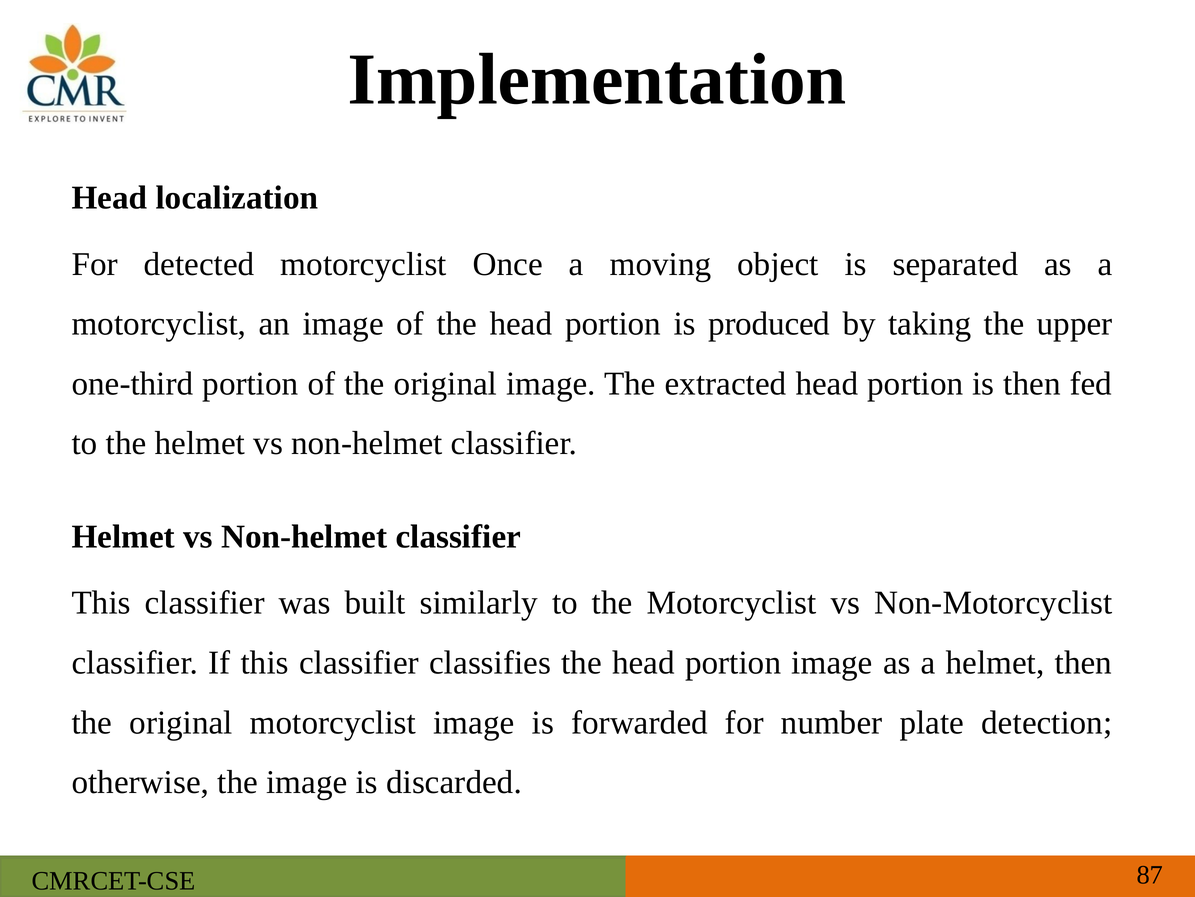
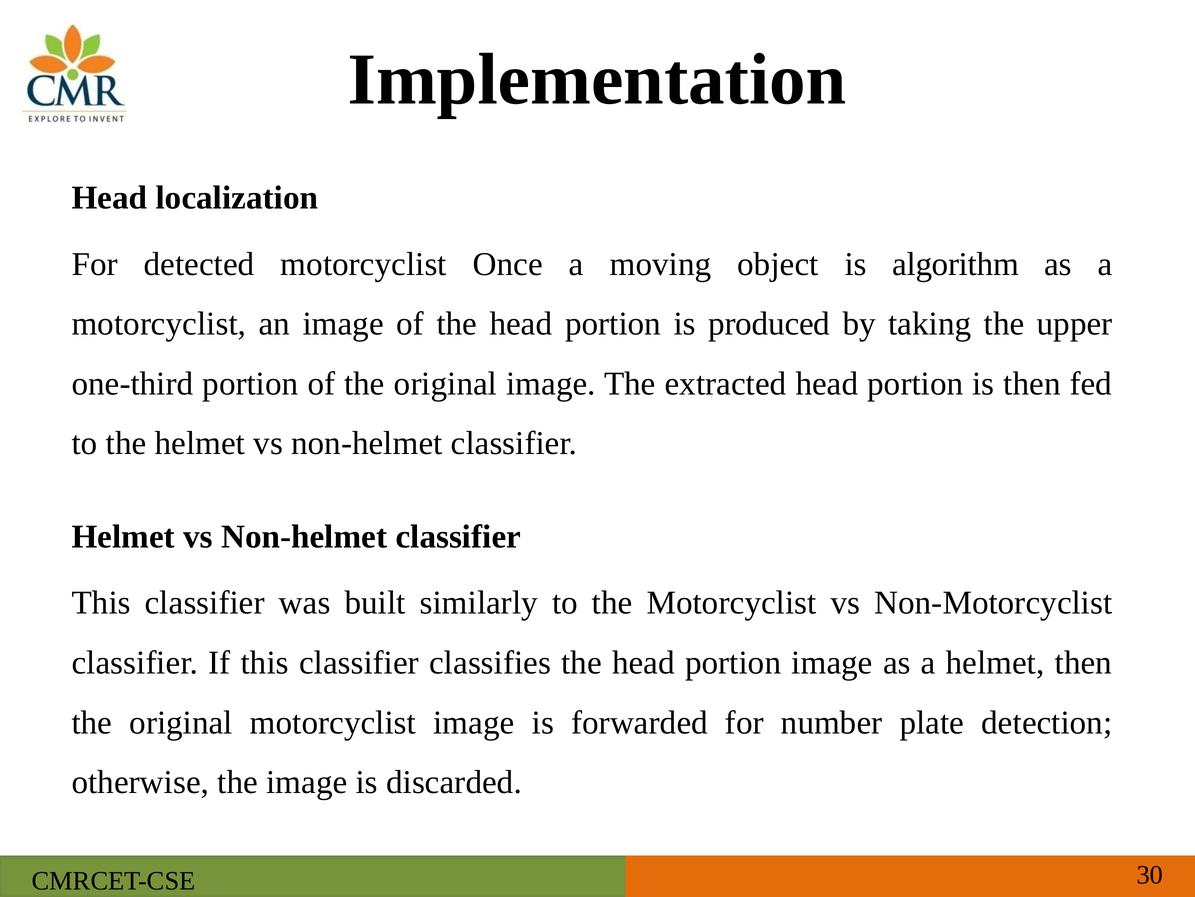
separated: separated -> algorithm (956, 264)
87: 87 -> 30 (1150, 874)
